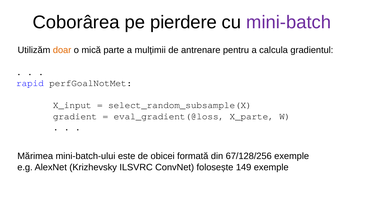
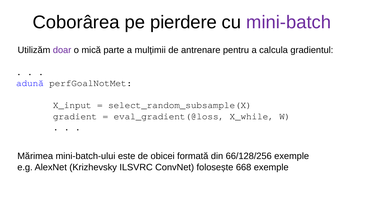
doar colour: orange -> purple (62, 50)
rapid: rapid -> adună (30, 83)
X_parte: X_parte -> X_while (252, 116)
67/128/256: 67/128/256 -> 66/128/256 (249, 156)
149: 149 -> 668 (244, 167)
